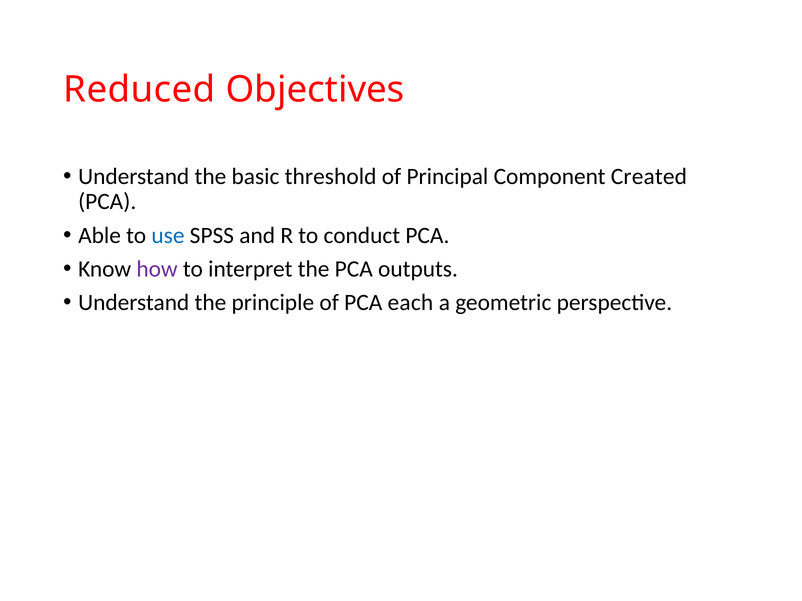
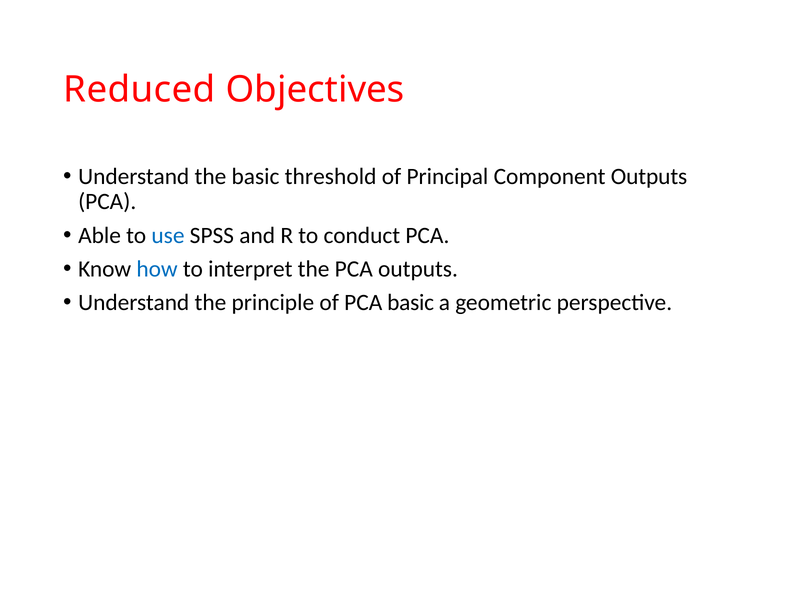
Component Created: Created -> Outputs (649, 177)
how colour: purple -> blue (157, 269)
PCA each: each -> basic (411, 303)
